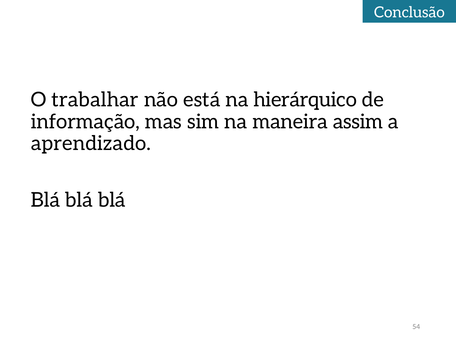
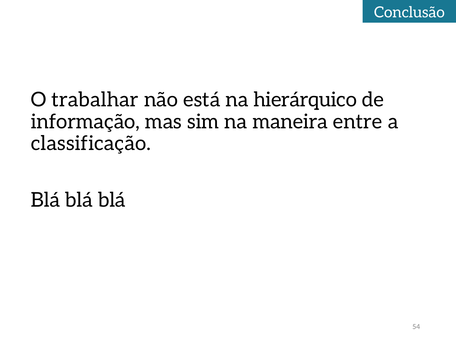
assim: assim -> entre (358, 122)
aprendizado: aprendizado -> classificação (91, 144)
